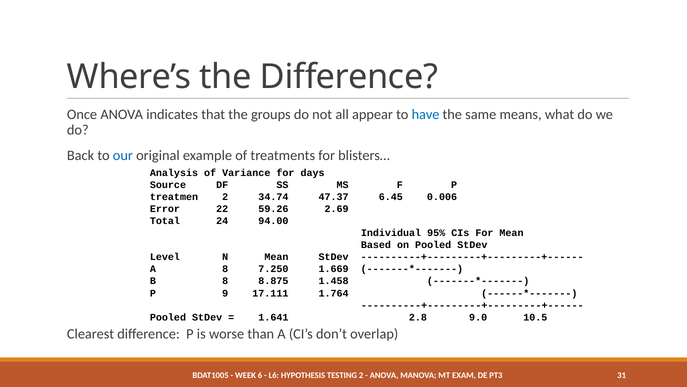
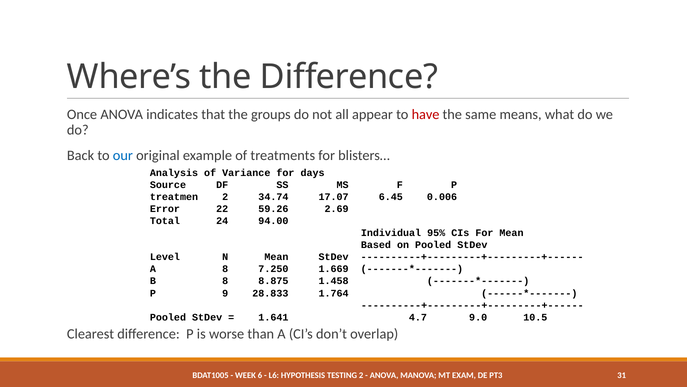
have colour: blue -> red (426, 114)
47.37: 47.37 -> 17.07 (334, 197)
17.111: 17.111 -> 28.833 (270, 293)
2.8: 2.8 -> 4.7 (418, 317)
